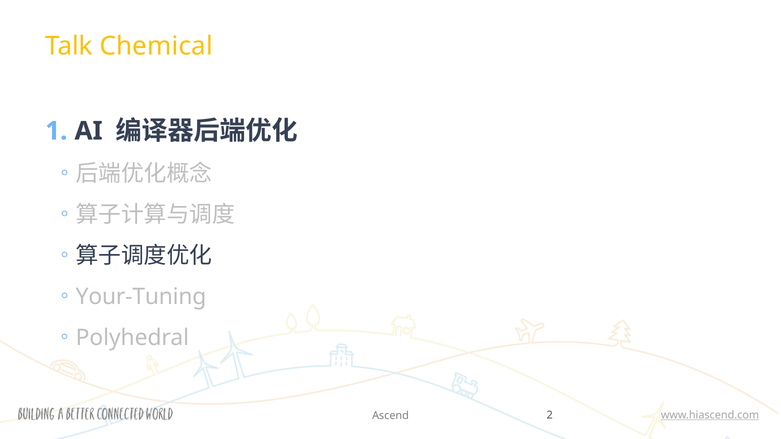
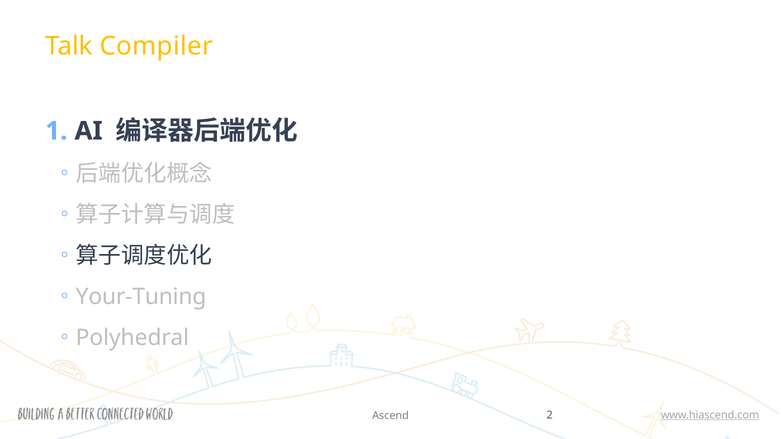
Chemical: Chemical -> Compiler (156, 46)
